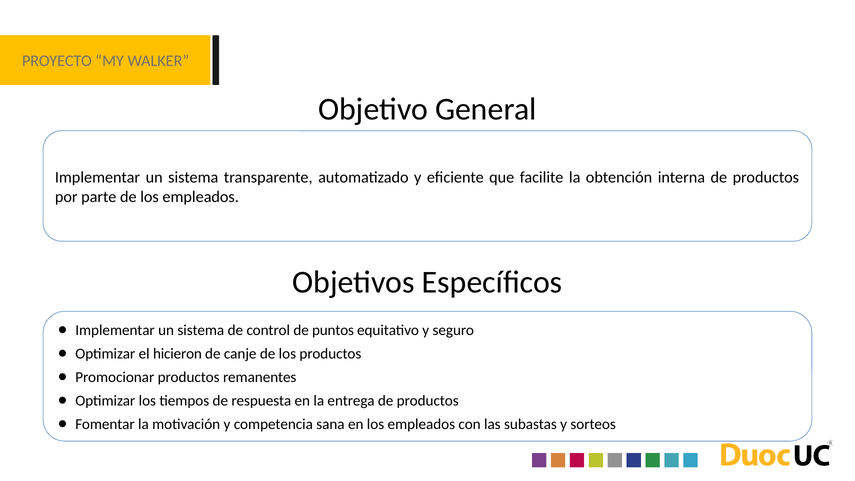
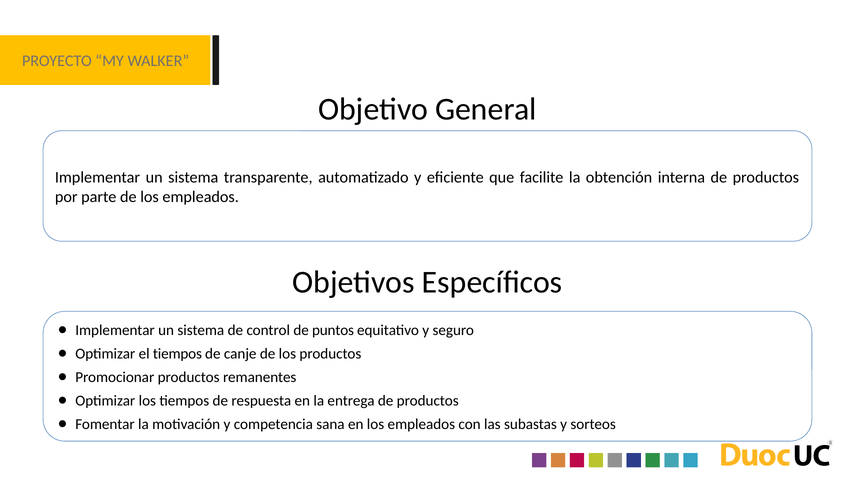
el hicieron: hicieron -> tiempos (177, 354)
